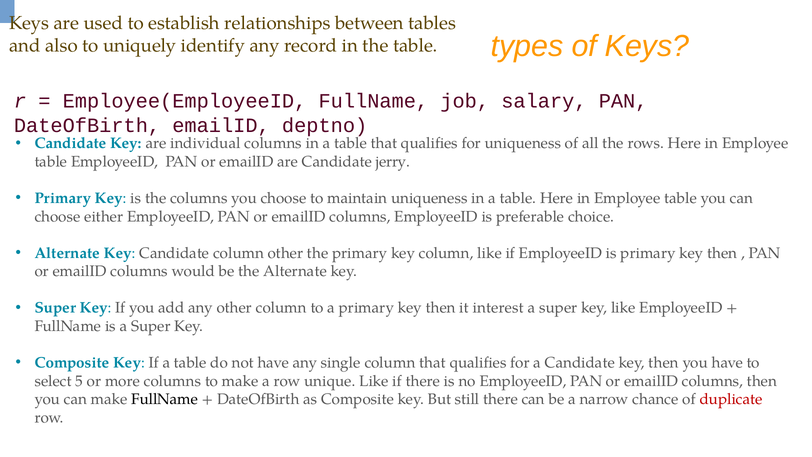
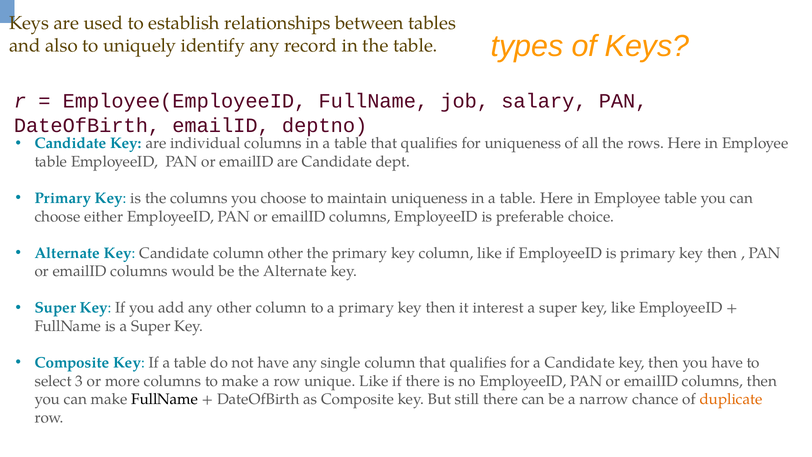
jerry: jerry -> dept (393, 162)
5: 5 -> 3 (79, 381)
duplicate colour: red -> orange (731, 399)
